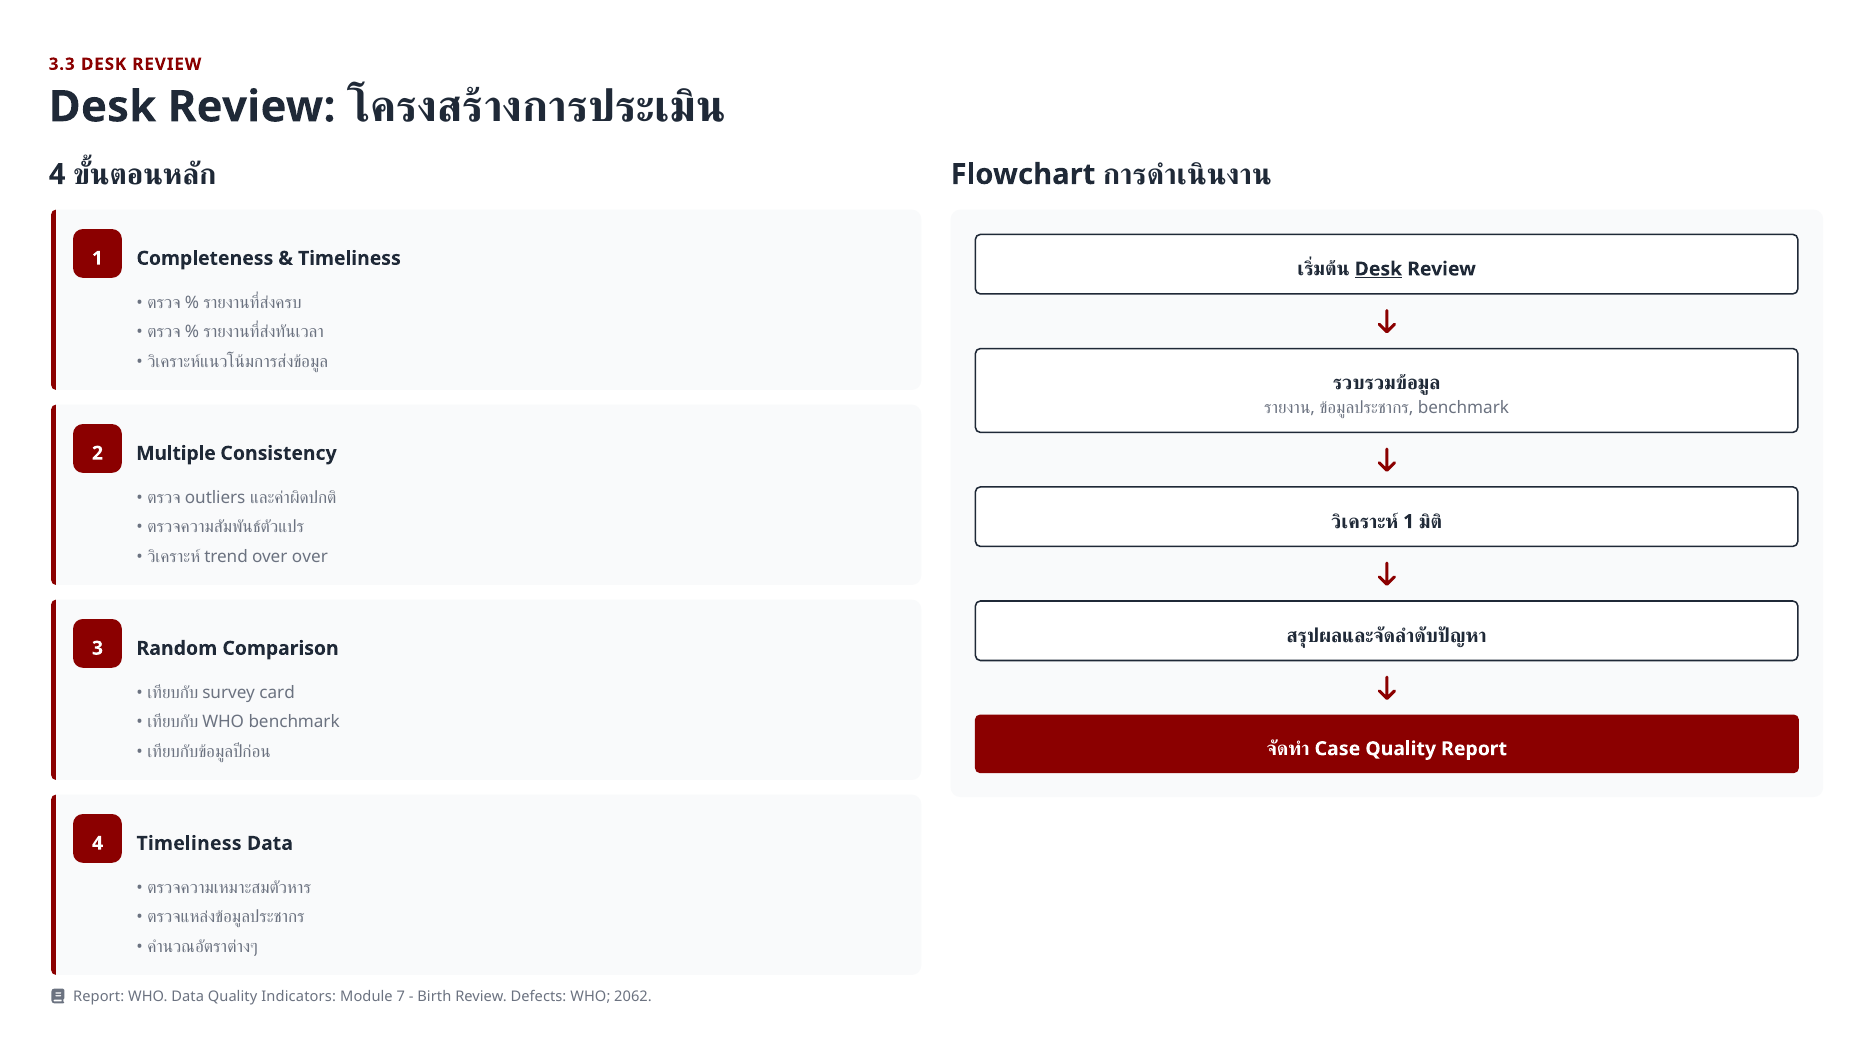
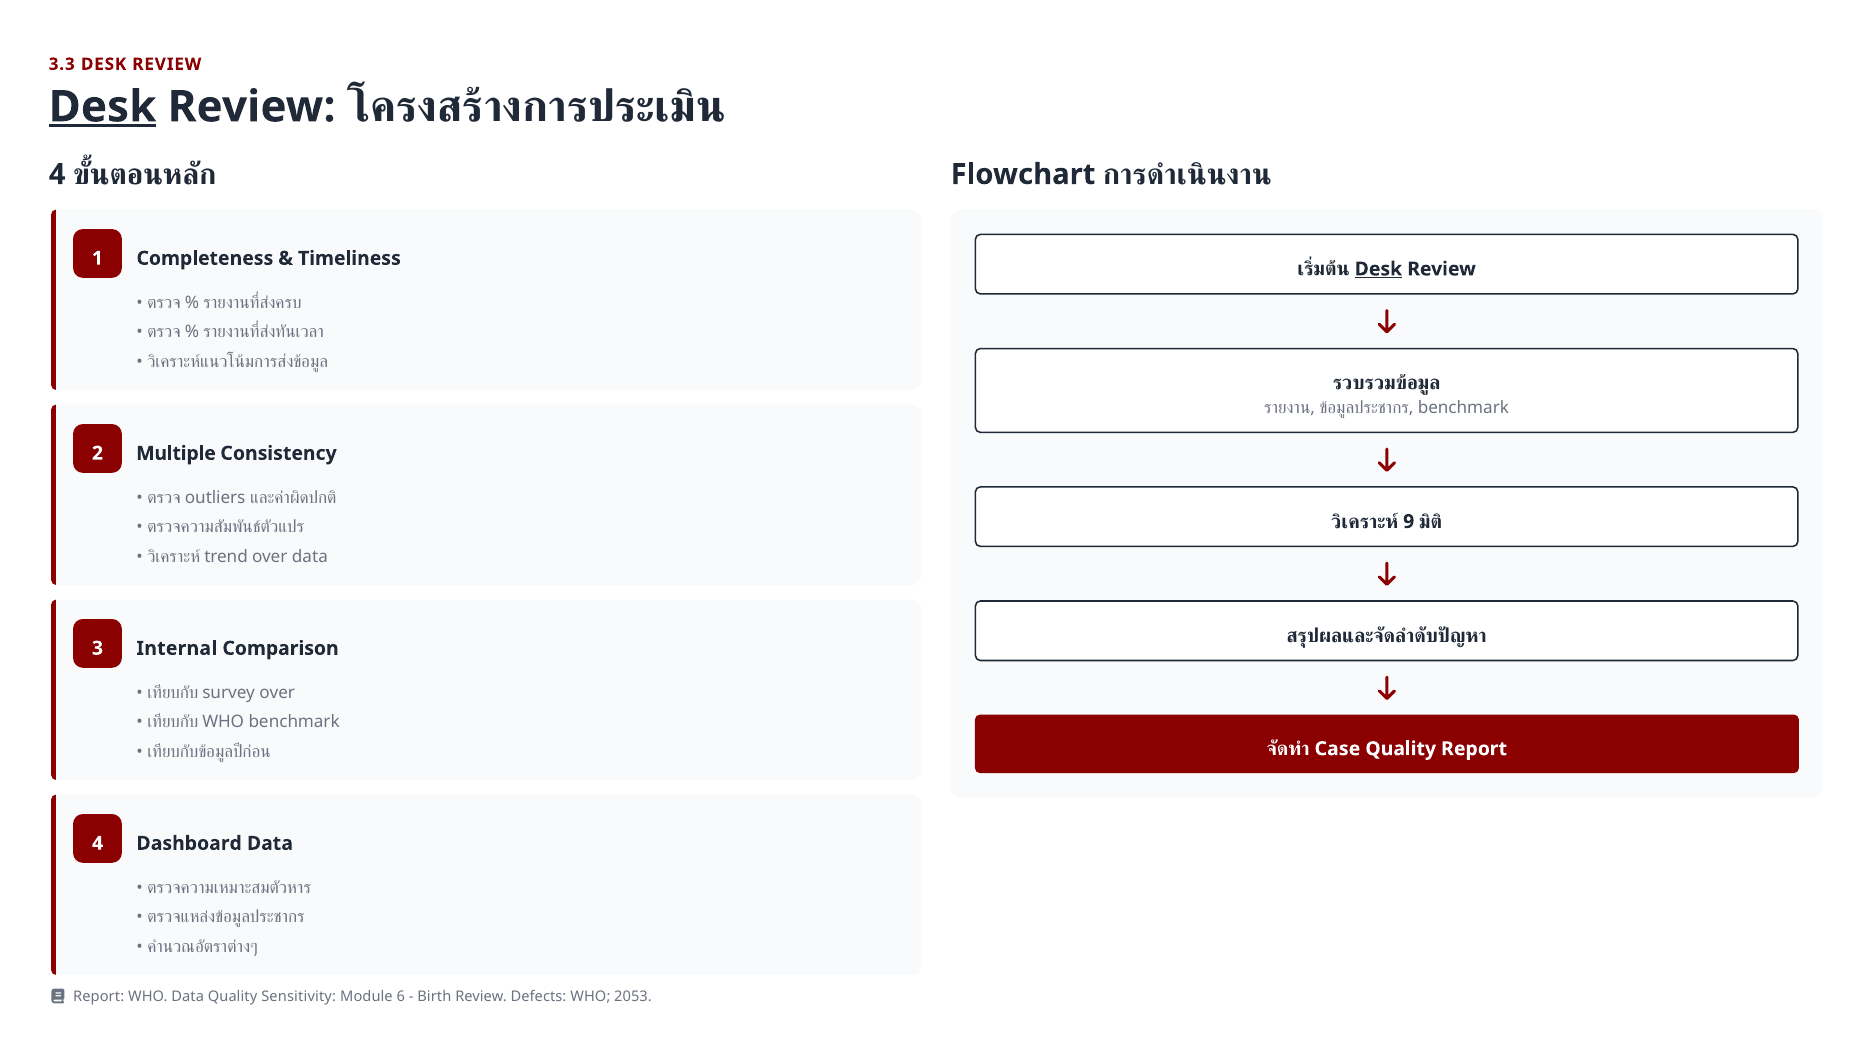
Desk underline: none -> present (103, 107)
1: 1 -> 9 (1409, 522)
over over: over -> data (310, 556)
Random: Random -> Internal (177, 648)
card: card -> over (277, 693)
4 Timeliness: Timeliness -> Dashboard (189, 843)
Indicators: Indicators -> Sensitivity (299, 996)
7: 7 -> 6 (401, 996)
2062: 2062 -> 2053 (633, 996)
